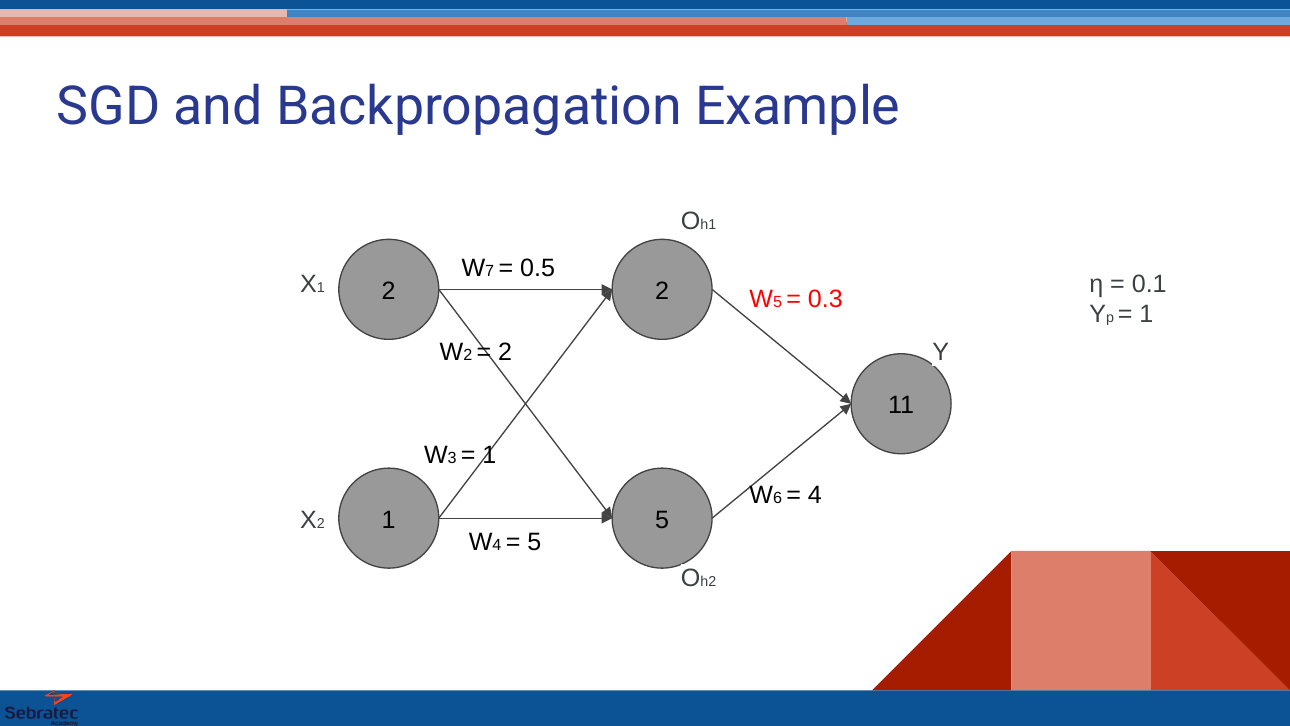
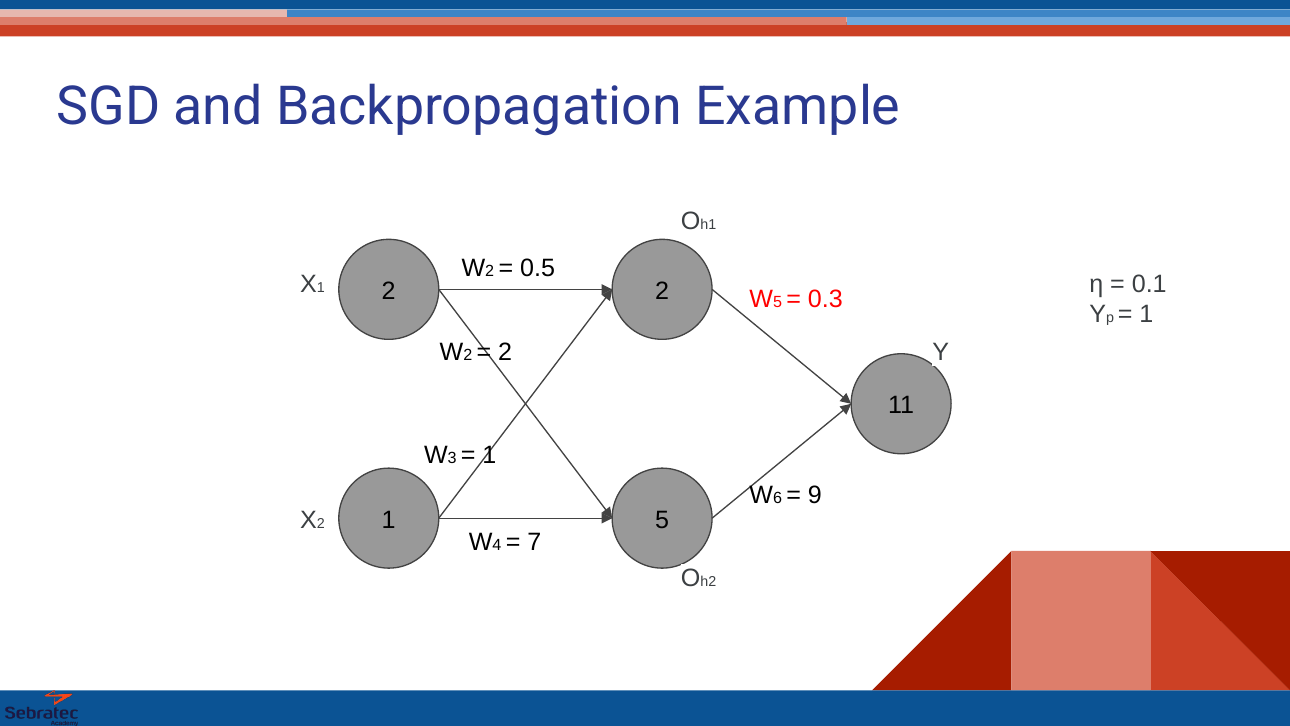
7: 7 -> 2 (490, 271)
4: 4 -> 9 (815, 495)
5: 5 -> 7 (534, 542)
